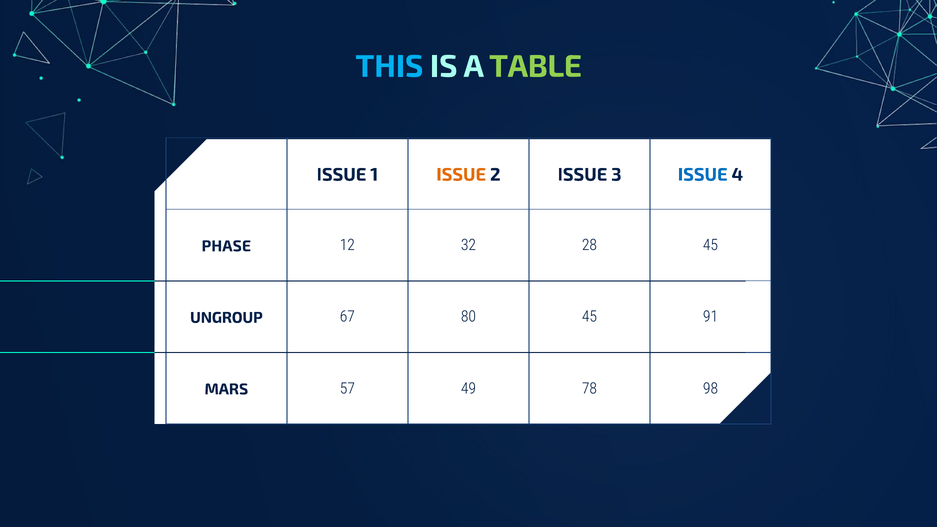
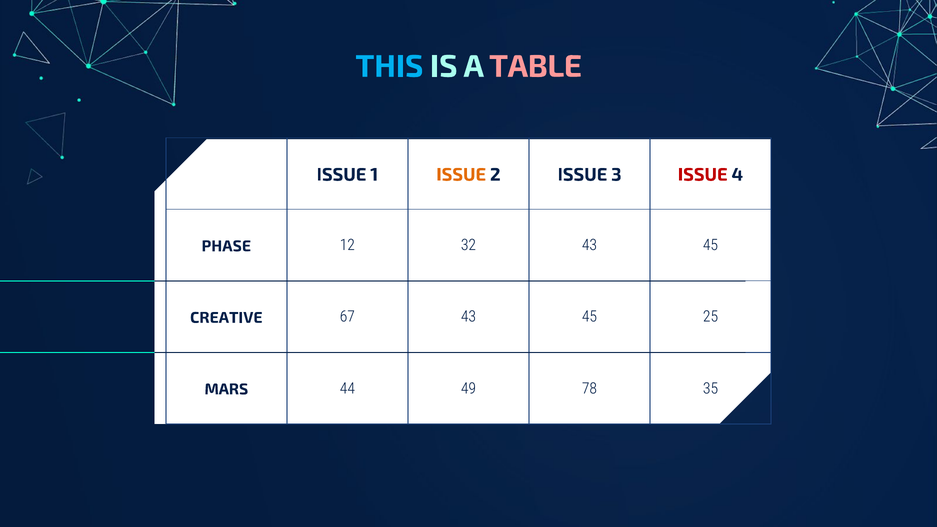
TABLE colour: light green -> pink (536, 66)
ISSUE colour: blue -> red (703, 175)
32 28: 28 -> 43 (589, 245)
UNGROUP: UNGROUP -> CREATIVE (226, 318)
67 80: 80 -> 43 (468, 317)
91: 91 -> 25 (711, 317)
57: 57 -> 44 (347, 388)
98: 98 -> 35 (711, 388)
